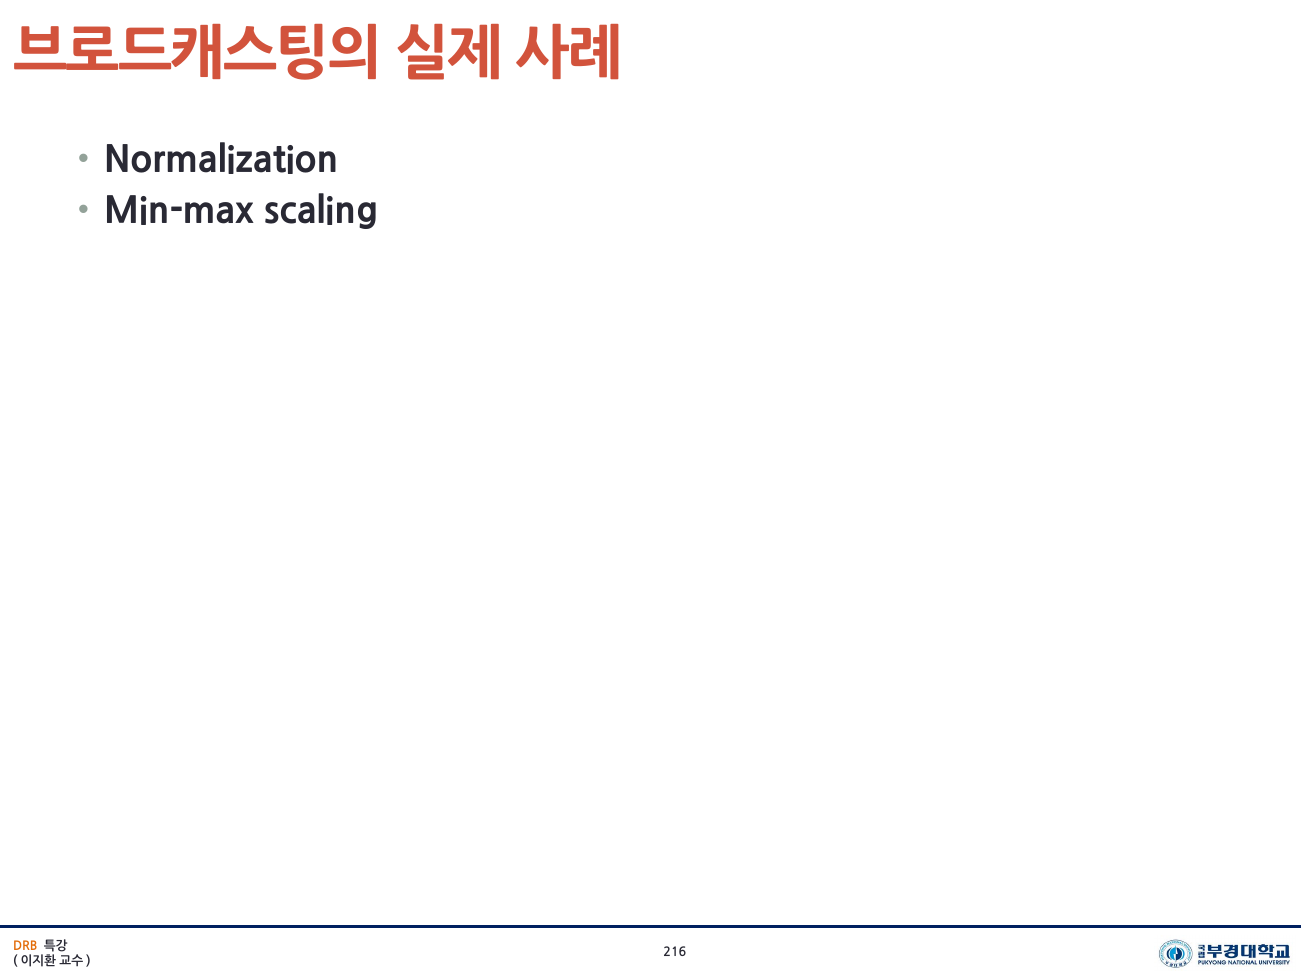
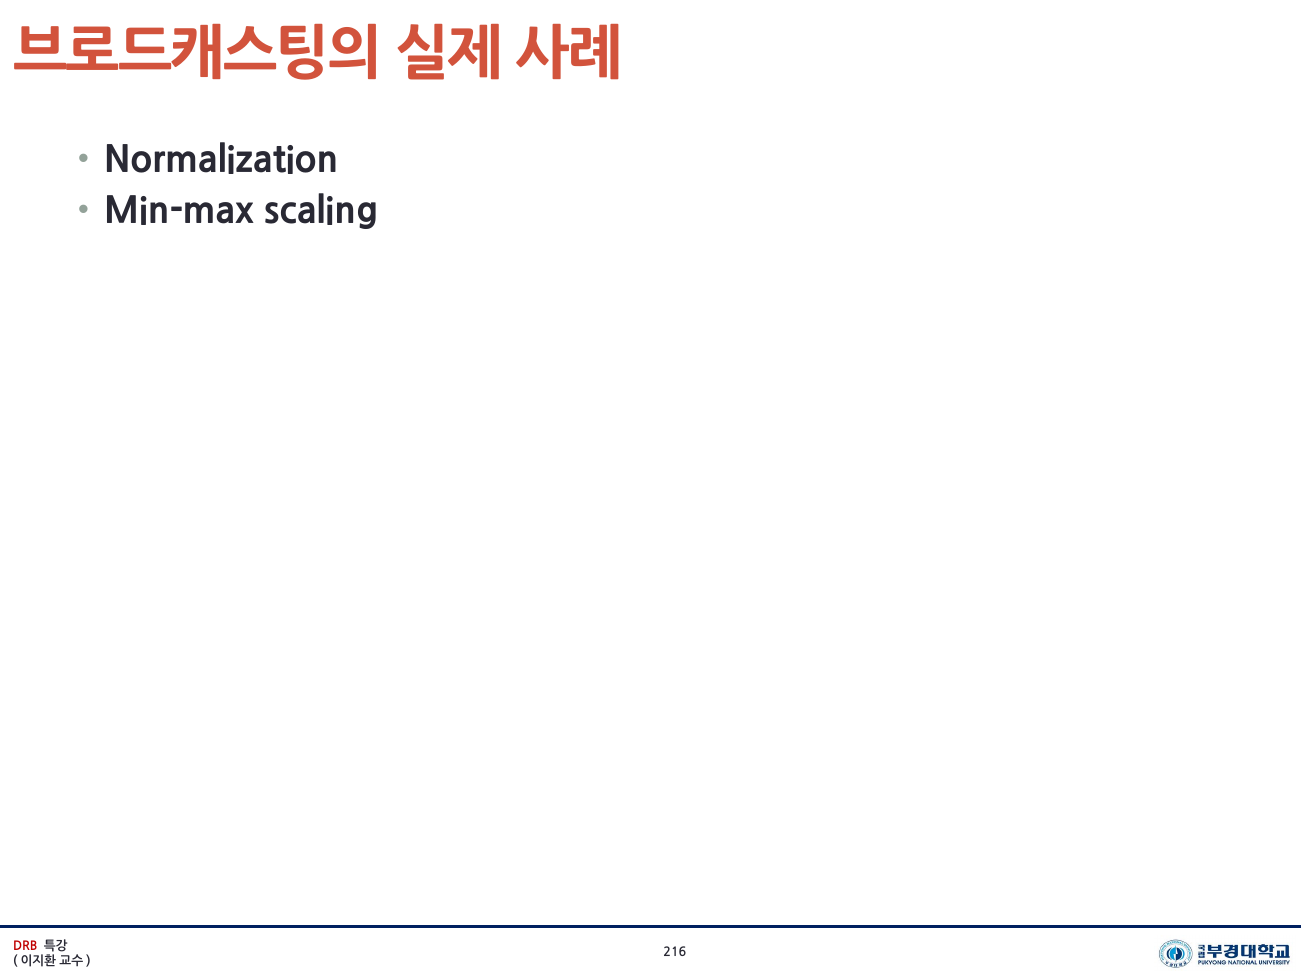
DRB colour: orange -> red (25, 947)
